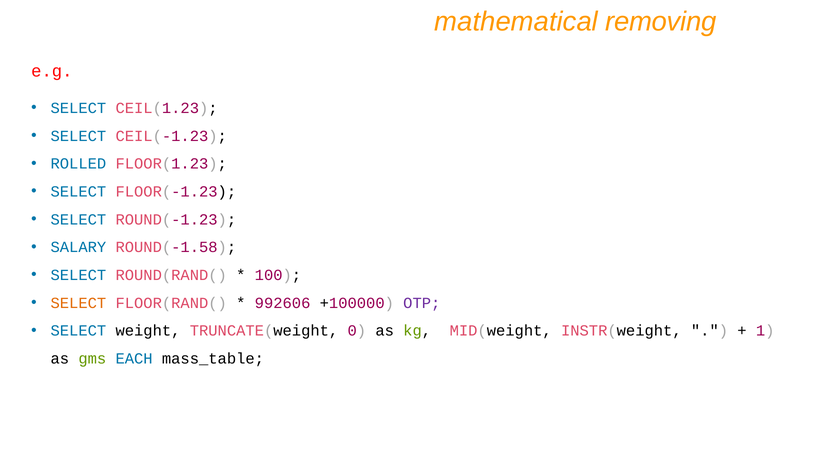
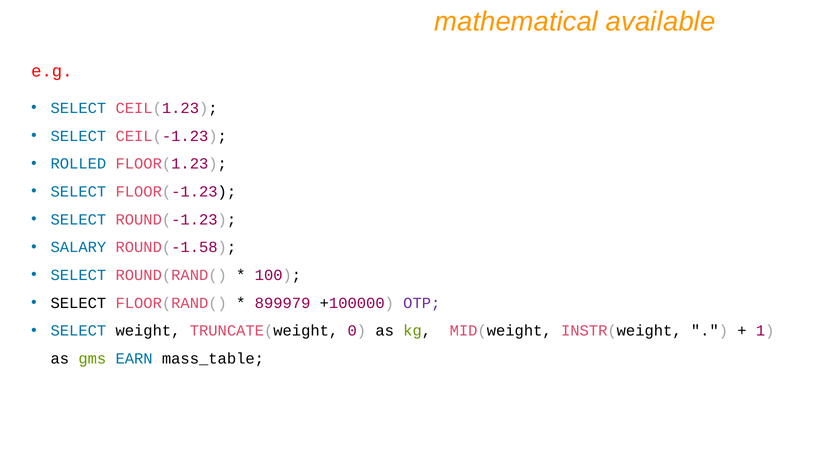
removing: removing -> available (661, 21)
SELECT colour: orange -> black (78, 303)
992606: 992606 -> 899979 (283, 303)
EACH: EACH -> EARN (134, 359)
